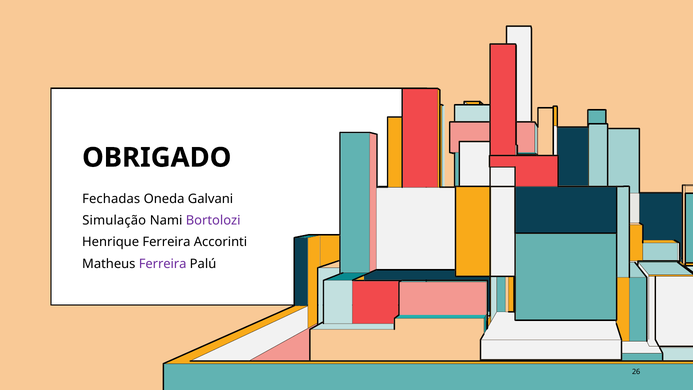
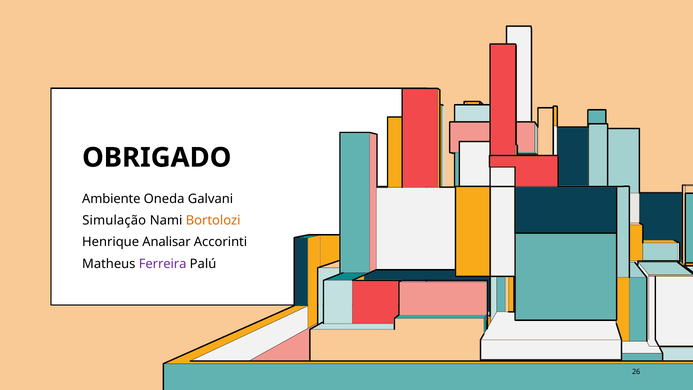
Fechadas: Fechadas -> Ambiente (111, 199)
Bortolozi colour: purple -> orange (213, 220)
Henrique Ferreira: Ferreira -> Analisar (166, 242)
